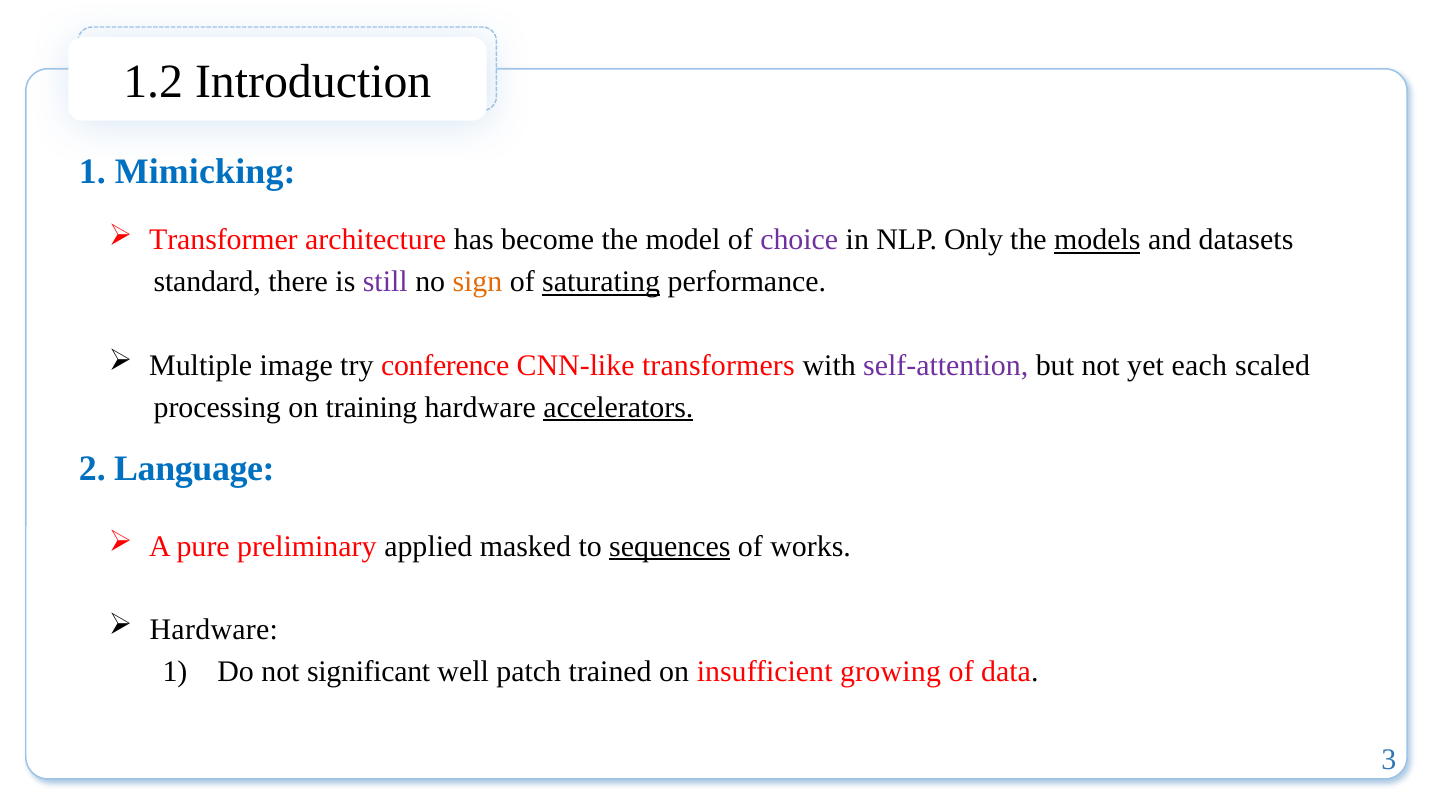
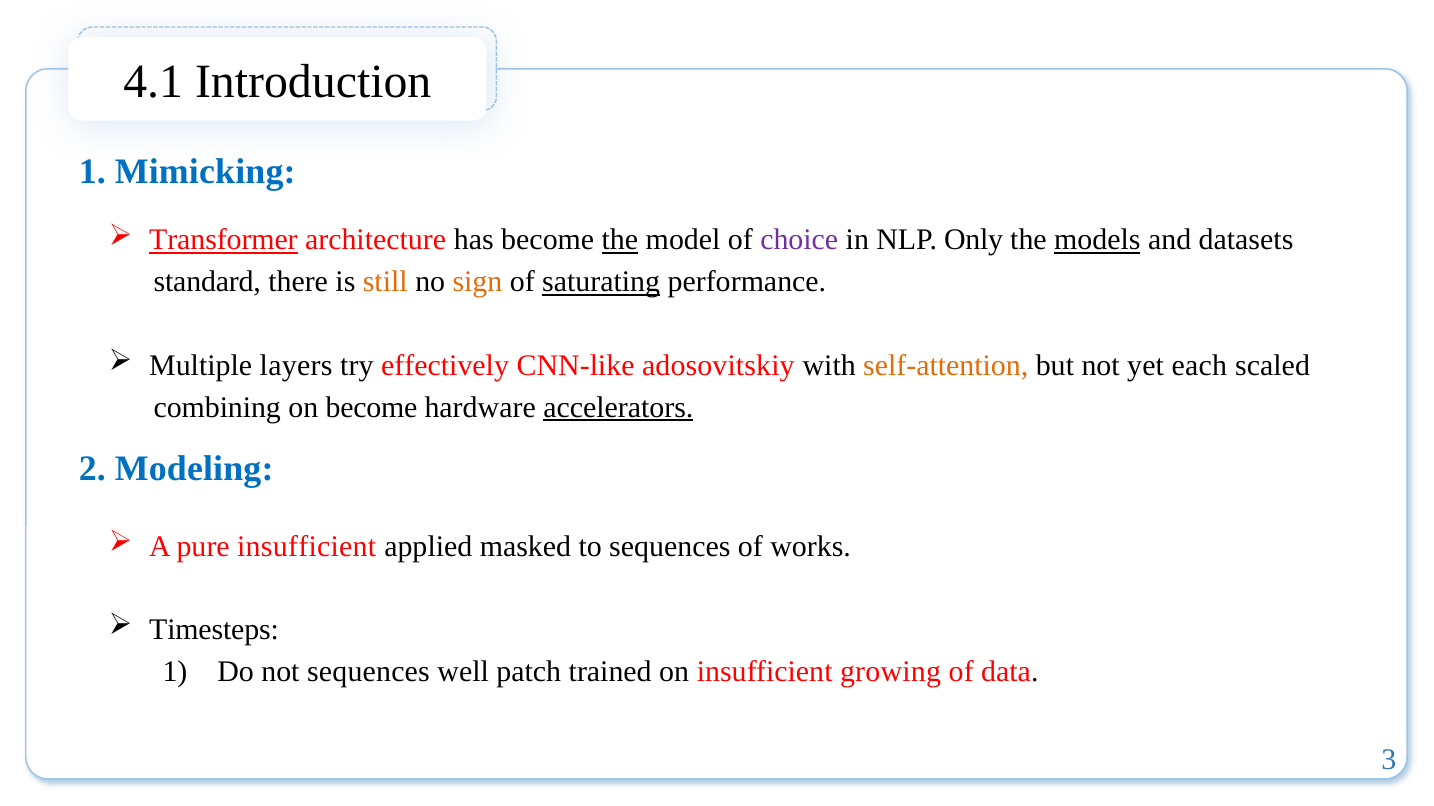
1.2: 1.2 -> 4.1 (153, 82)
Transformer underline: none -> present (223, 240)
the underline: none -> present (620, 240)
still colour: purple -> orange (385, 282)
image: image -> layers (296, 366)
conference: conference -> effectively (445, 366)
transformers: transformers -> adosovitskiy (718, 366)
self-attention colour: purple -> orange (946, 366)
processing: processing -> combining (217, 408)
on training: training -> become (372, 408)
Language: Language -> Modeling (194, 469)
pure preliminary: preliminary -> insufficient (307, 547)
sequences underline: present -> none (670, 547)
Hardware: Hardware -> Timesteps (214, 630)
not significant: significant -> sequences (368, 672)
